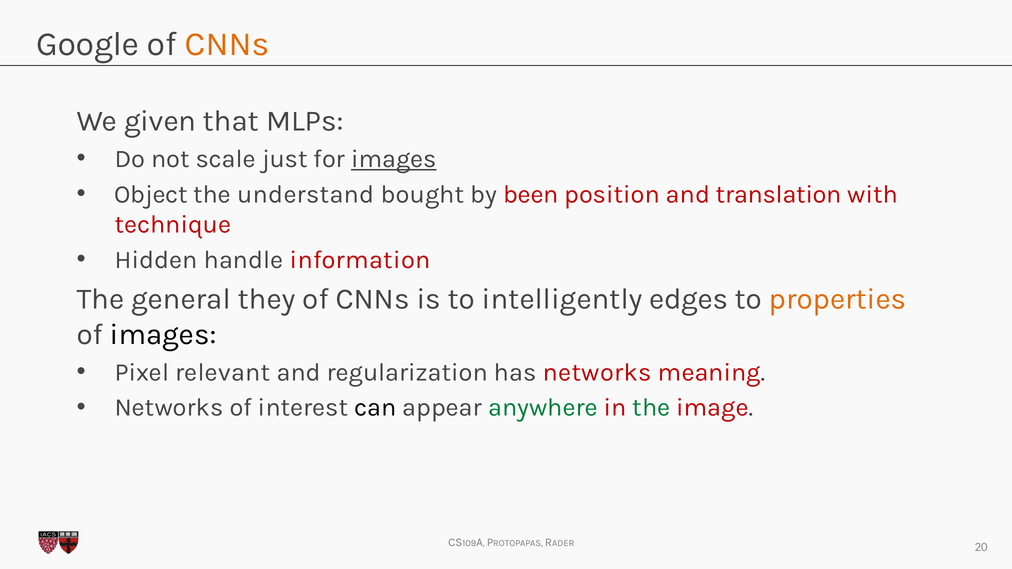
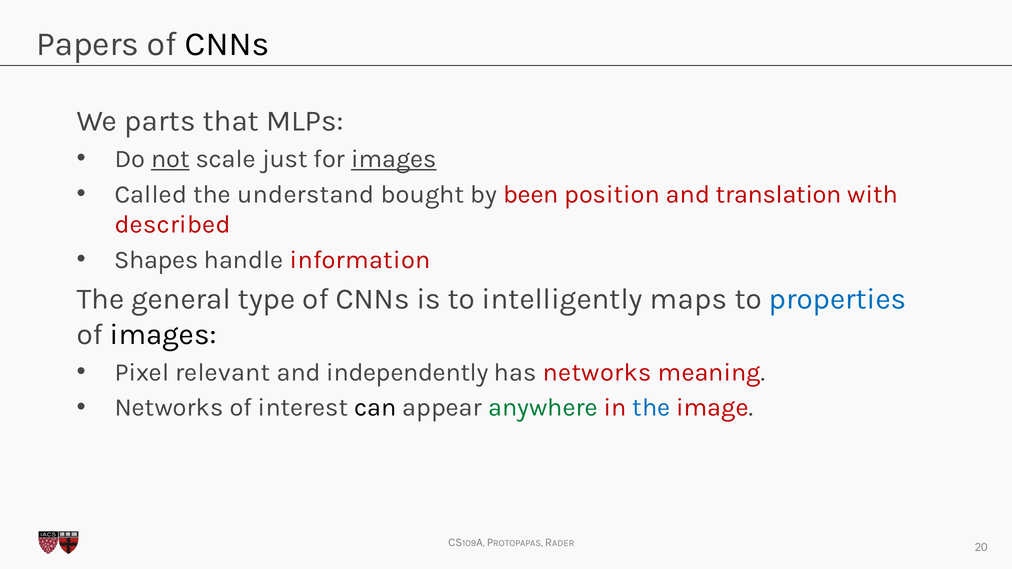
Google: Google -> Papers (88, 44)
CNNs colour: orange -> black (227, 44)
given: given -> parts (160, 121)
not underline: none -> present (170, 159)
Object: Object -> Called (151, 194)
technique: technique -> described (173, 225)
Hidden: Hidden -> Shapes (156, 260)
they: they -> type (267, 299)
edges: edges -> maps (688, 299)
properties colour: orange -> blue (838, 299)
regularization: regularization -> independently (407, 372)
the colour: green -> blue (651, 408)
